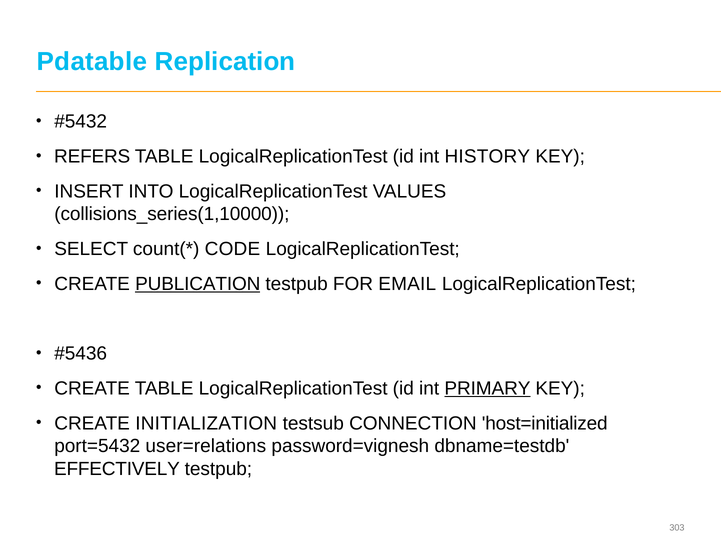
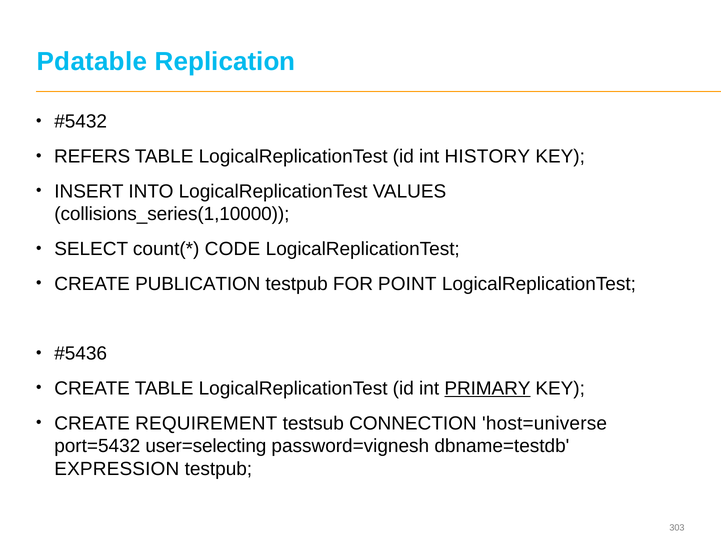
PUBLICATION underline: present -> none (198, 284)
EMAIL: EMAIL -> POINT (407, 284)
INITIALIZATION: INITIALIZATION -> REQUIREMENT (206, 423)
host=initialized: host=initialized -> host=universe (545, 423)
user=relations: user=relations -> user=selecting (206, 446)
EFFECTIVELY: EFFECTIVELY -> EXPRESSION (117, 469)
